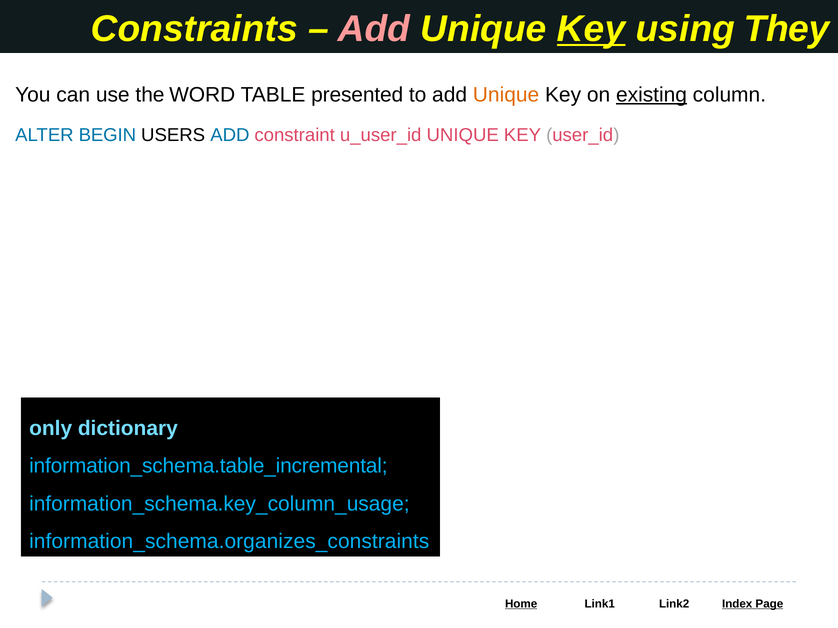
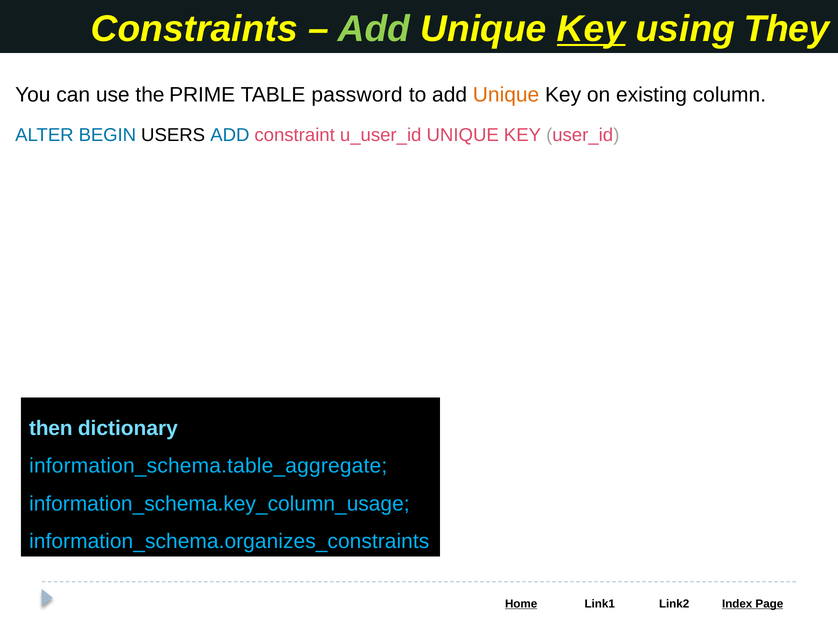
Add colour: pink -> light green (374, 29)
WORD: WORD -> PRIME (202, 95)
presented: presented -> password (357, 95)
existing underline: present -> none (651, 95)
only: only -> then (51, 429)
information_schema.table_incremental: information_schema.table_incremental -> information_schema.table_aggregate (208, 466)
